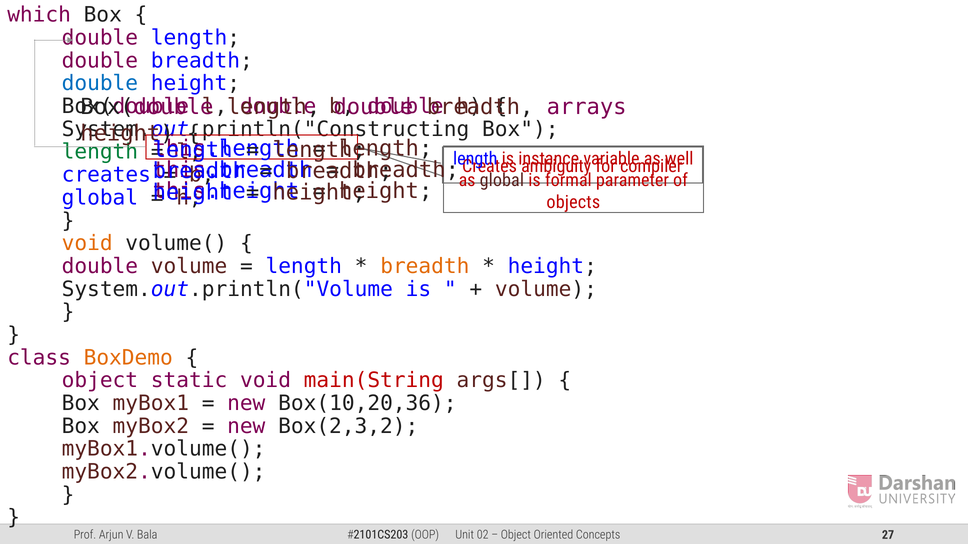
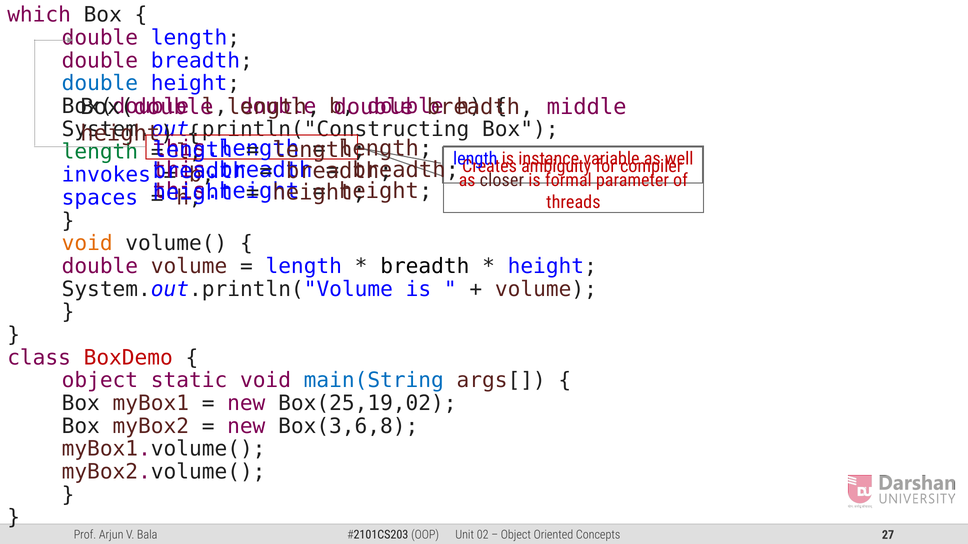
arrays: arrays -> middle (587, 107)
creates: creates -> invokes (106, 175)
as global: global -> closer (502, 181)
global: global -> spaces (100, 198)
objects: objects -> threads (573, 202)
breadth colour: orange -> black (425, 266)
BoxDemo colour: orange -> red (128, 358)
main(String colour: red -> blue (374, 381)
Box(10,20,36: Box(10,20,36 -> Box(25,19,02 (367, 404)
Box(2,3,2: Box(2,3,2 -> Box(3,6,8 (348, 427)
